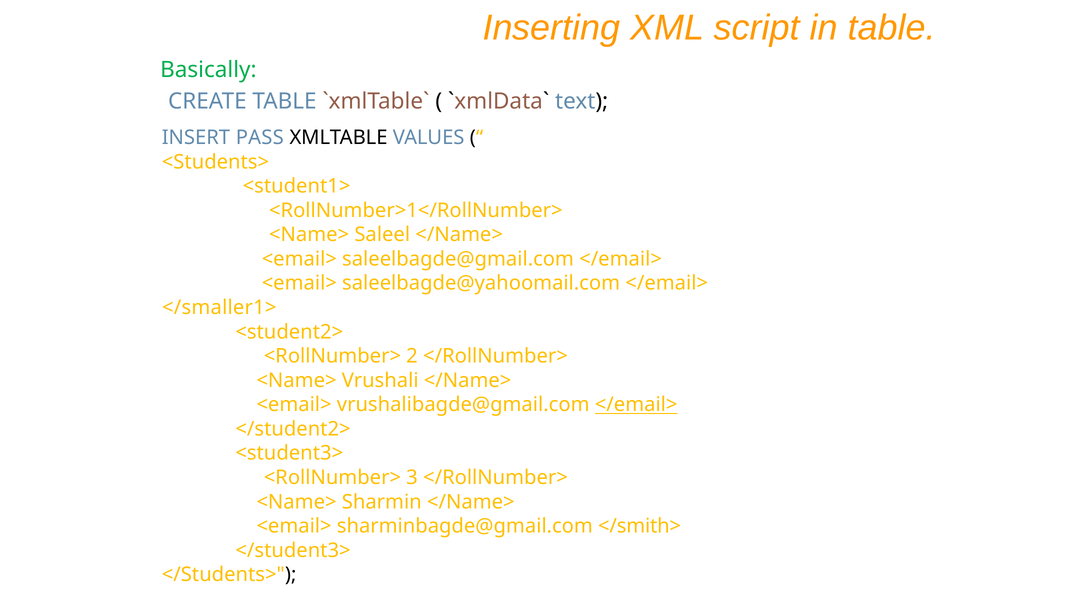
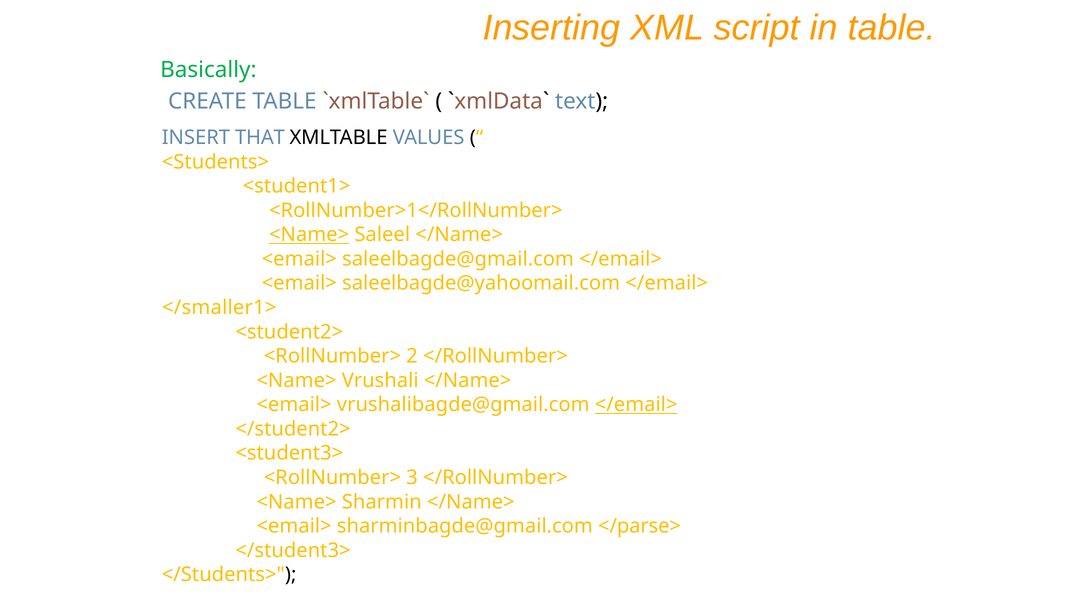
PASS: PASS -> THAT (260, 138)
<Name> underline: none -> present (309, 235)
</smith>: </smith> -> </parse> (640, 526)
